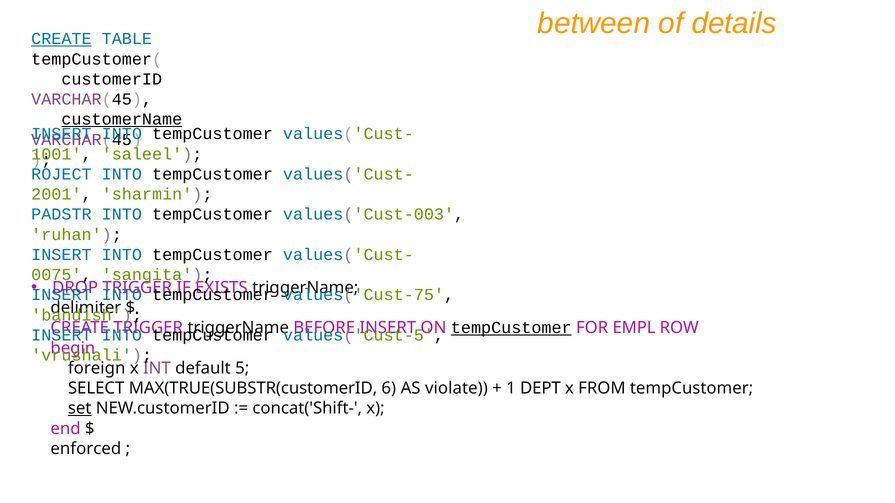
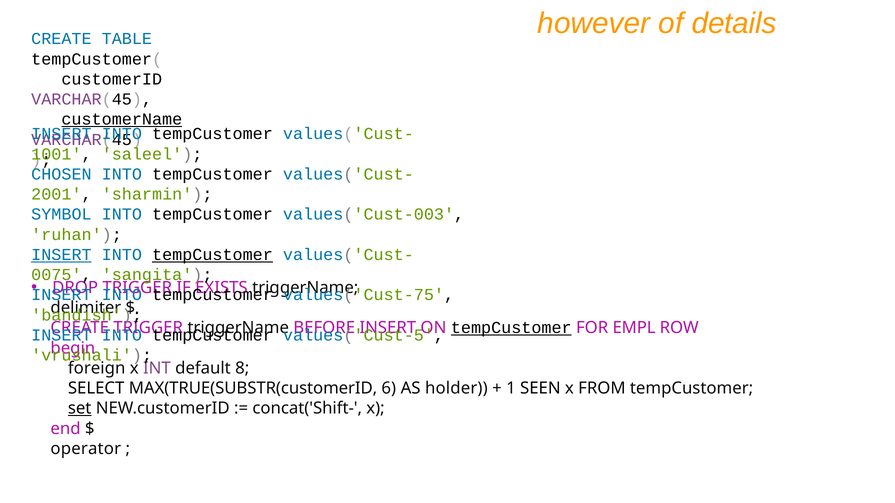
between: between -> however (594, 23)
CREATE underline: present -> none (61, 39)
ROJECT: ROJECT -> CHOSEN (61, 174)
PADSTR: PADSTR -> SYMBOL (61, 215)
INSERT underline: none -> present (61, 255)
tempCustomer underline: none -> present (212, 255)
5: 5 -> 8 (242, 368)
violate: violate -> holder (456, 389)
DEPT: DEPT -> SEEN (540, 389)
enforced: enforced -> operator (86, 449)
